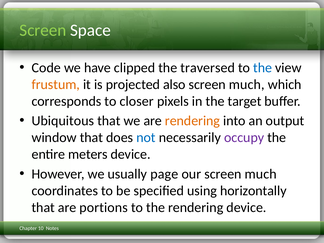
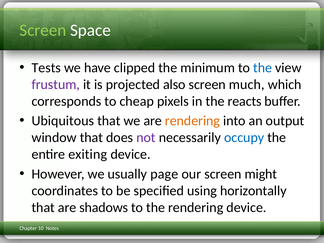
Code: Code -> Tests (46, 68)
traversed: traversed -> minimum (208, 68)
frustum colour: orange -> purple (56, 84)
closer: closer -> cheap (137, 101)
target: target -> reacts (245, 101)
not colour: blue -> purple (146, 138)
occupy colour: purple -> blue (244, 138)
meters: meters -> exiting (88, 154)
our screen much: much -> might (261, 174)
portions: portions -> shadows (104, 207)
